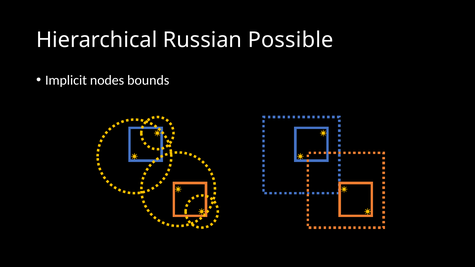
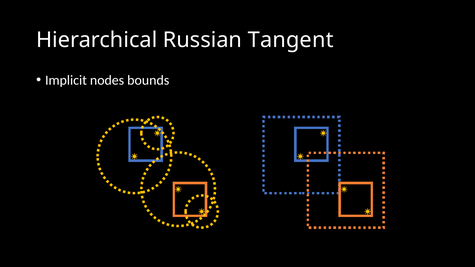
Possible: Possible -> Tangent (291, 40)
